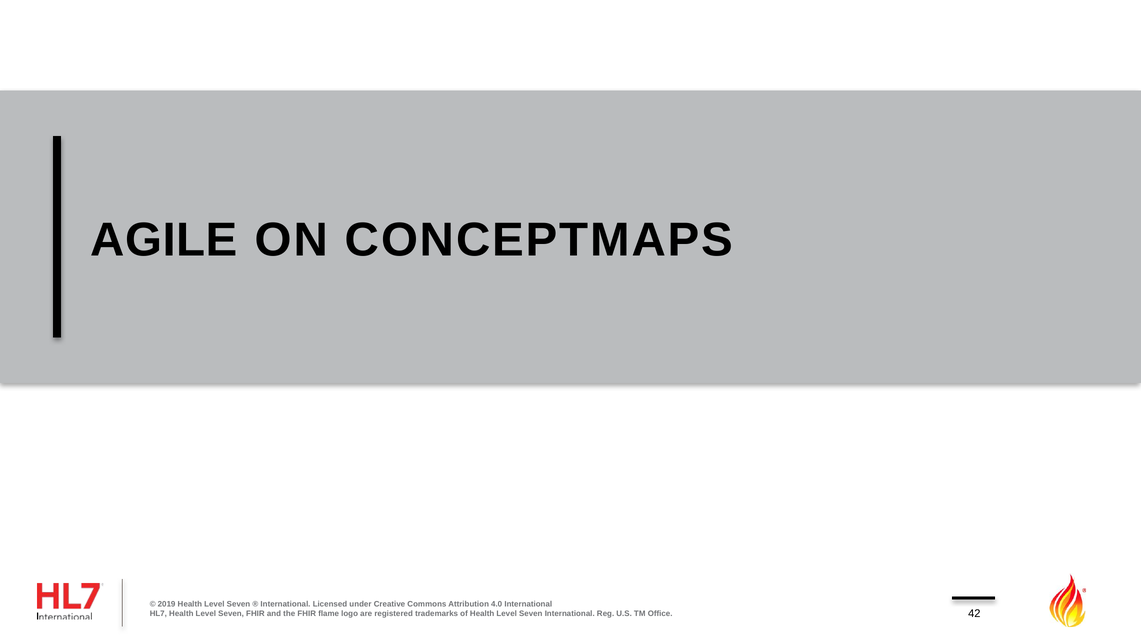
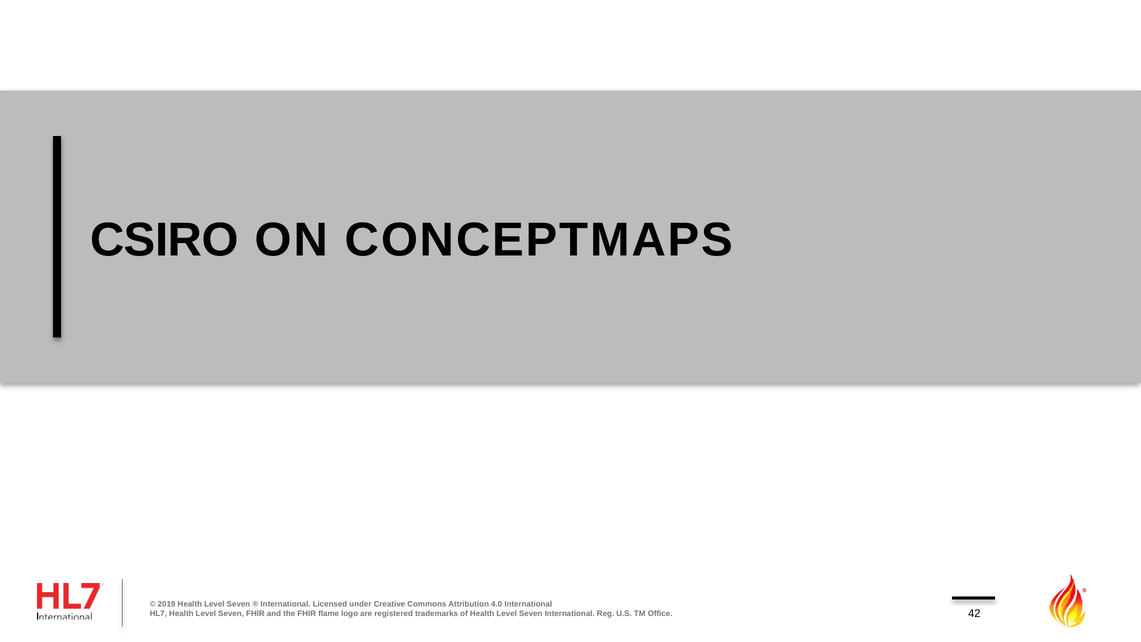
AGILE: AGILE -> CSIRO (164, 240)
